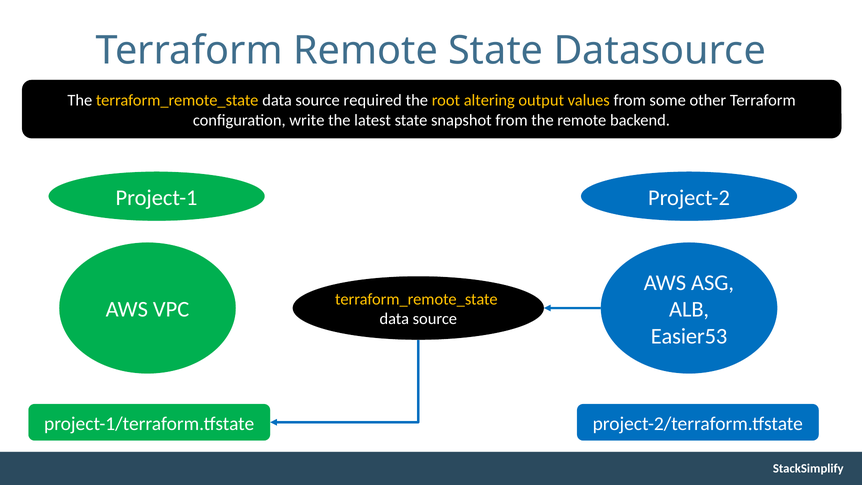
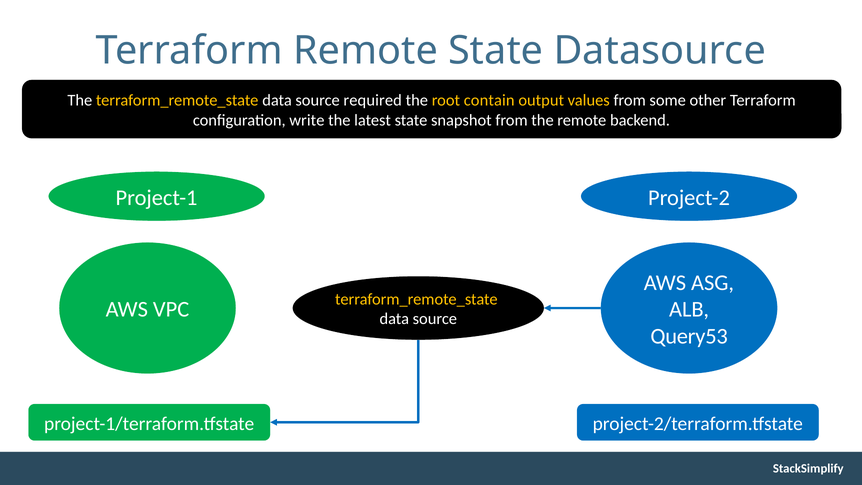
altering: altering -> contain (489, 100)
Easier53: Easier53 -> Query53 (689, 336)
